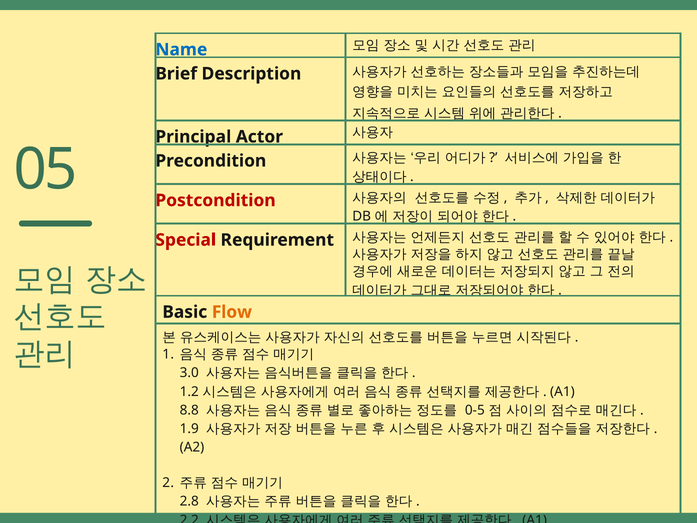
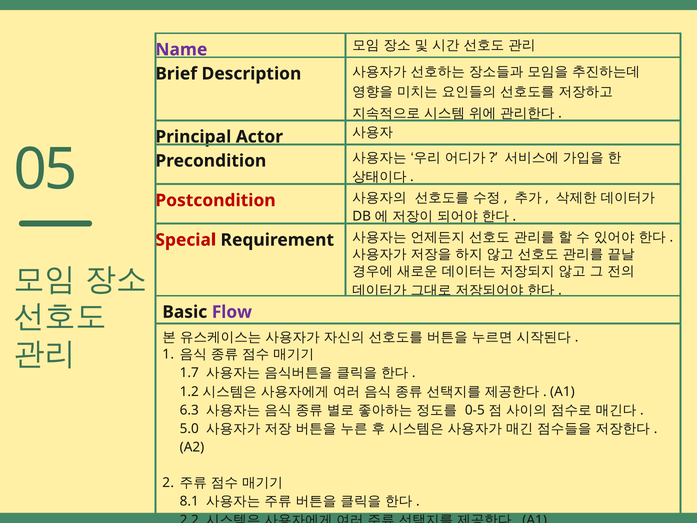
Name colour: blue -> purple (181, 50)
Flow colour: orange -> purple (232, 312)
3.0: 3.0 -> 1.7 (189, 373)
8.8: 8.8 -> 6.3 (189, 410)
1.9: 1.9 -> 5.0 (189, 429)
2.8: 2.8 -> 8.1 (189, 501)
